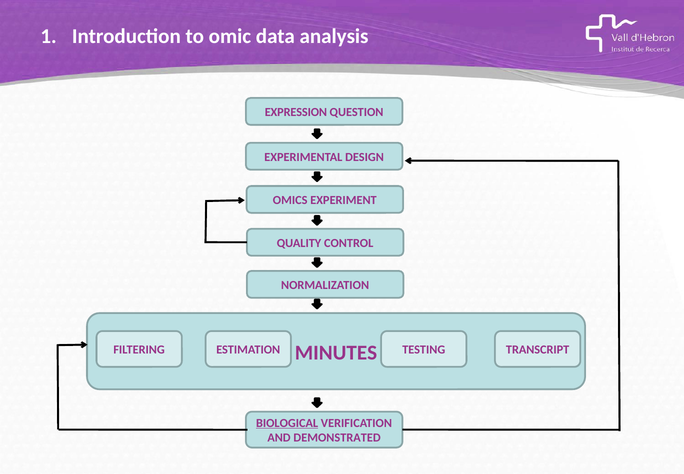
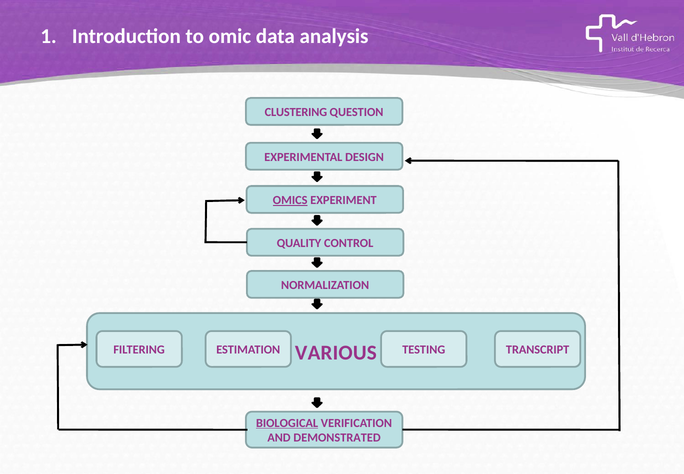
EXPRESSION: EXPRESSION -> CLUSTERING (296, 112)
OMICS underline: none -> present (290, 200)
MINUTES: MINUTES -> VARIOUS (336, 352)
